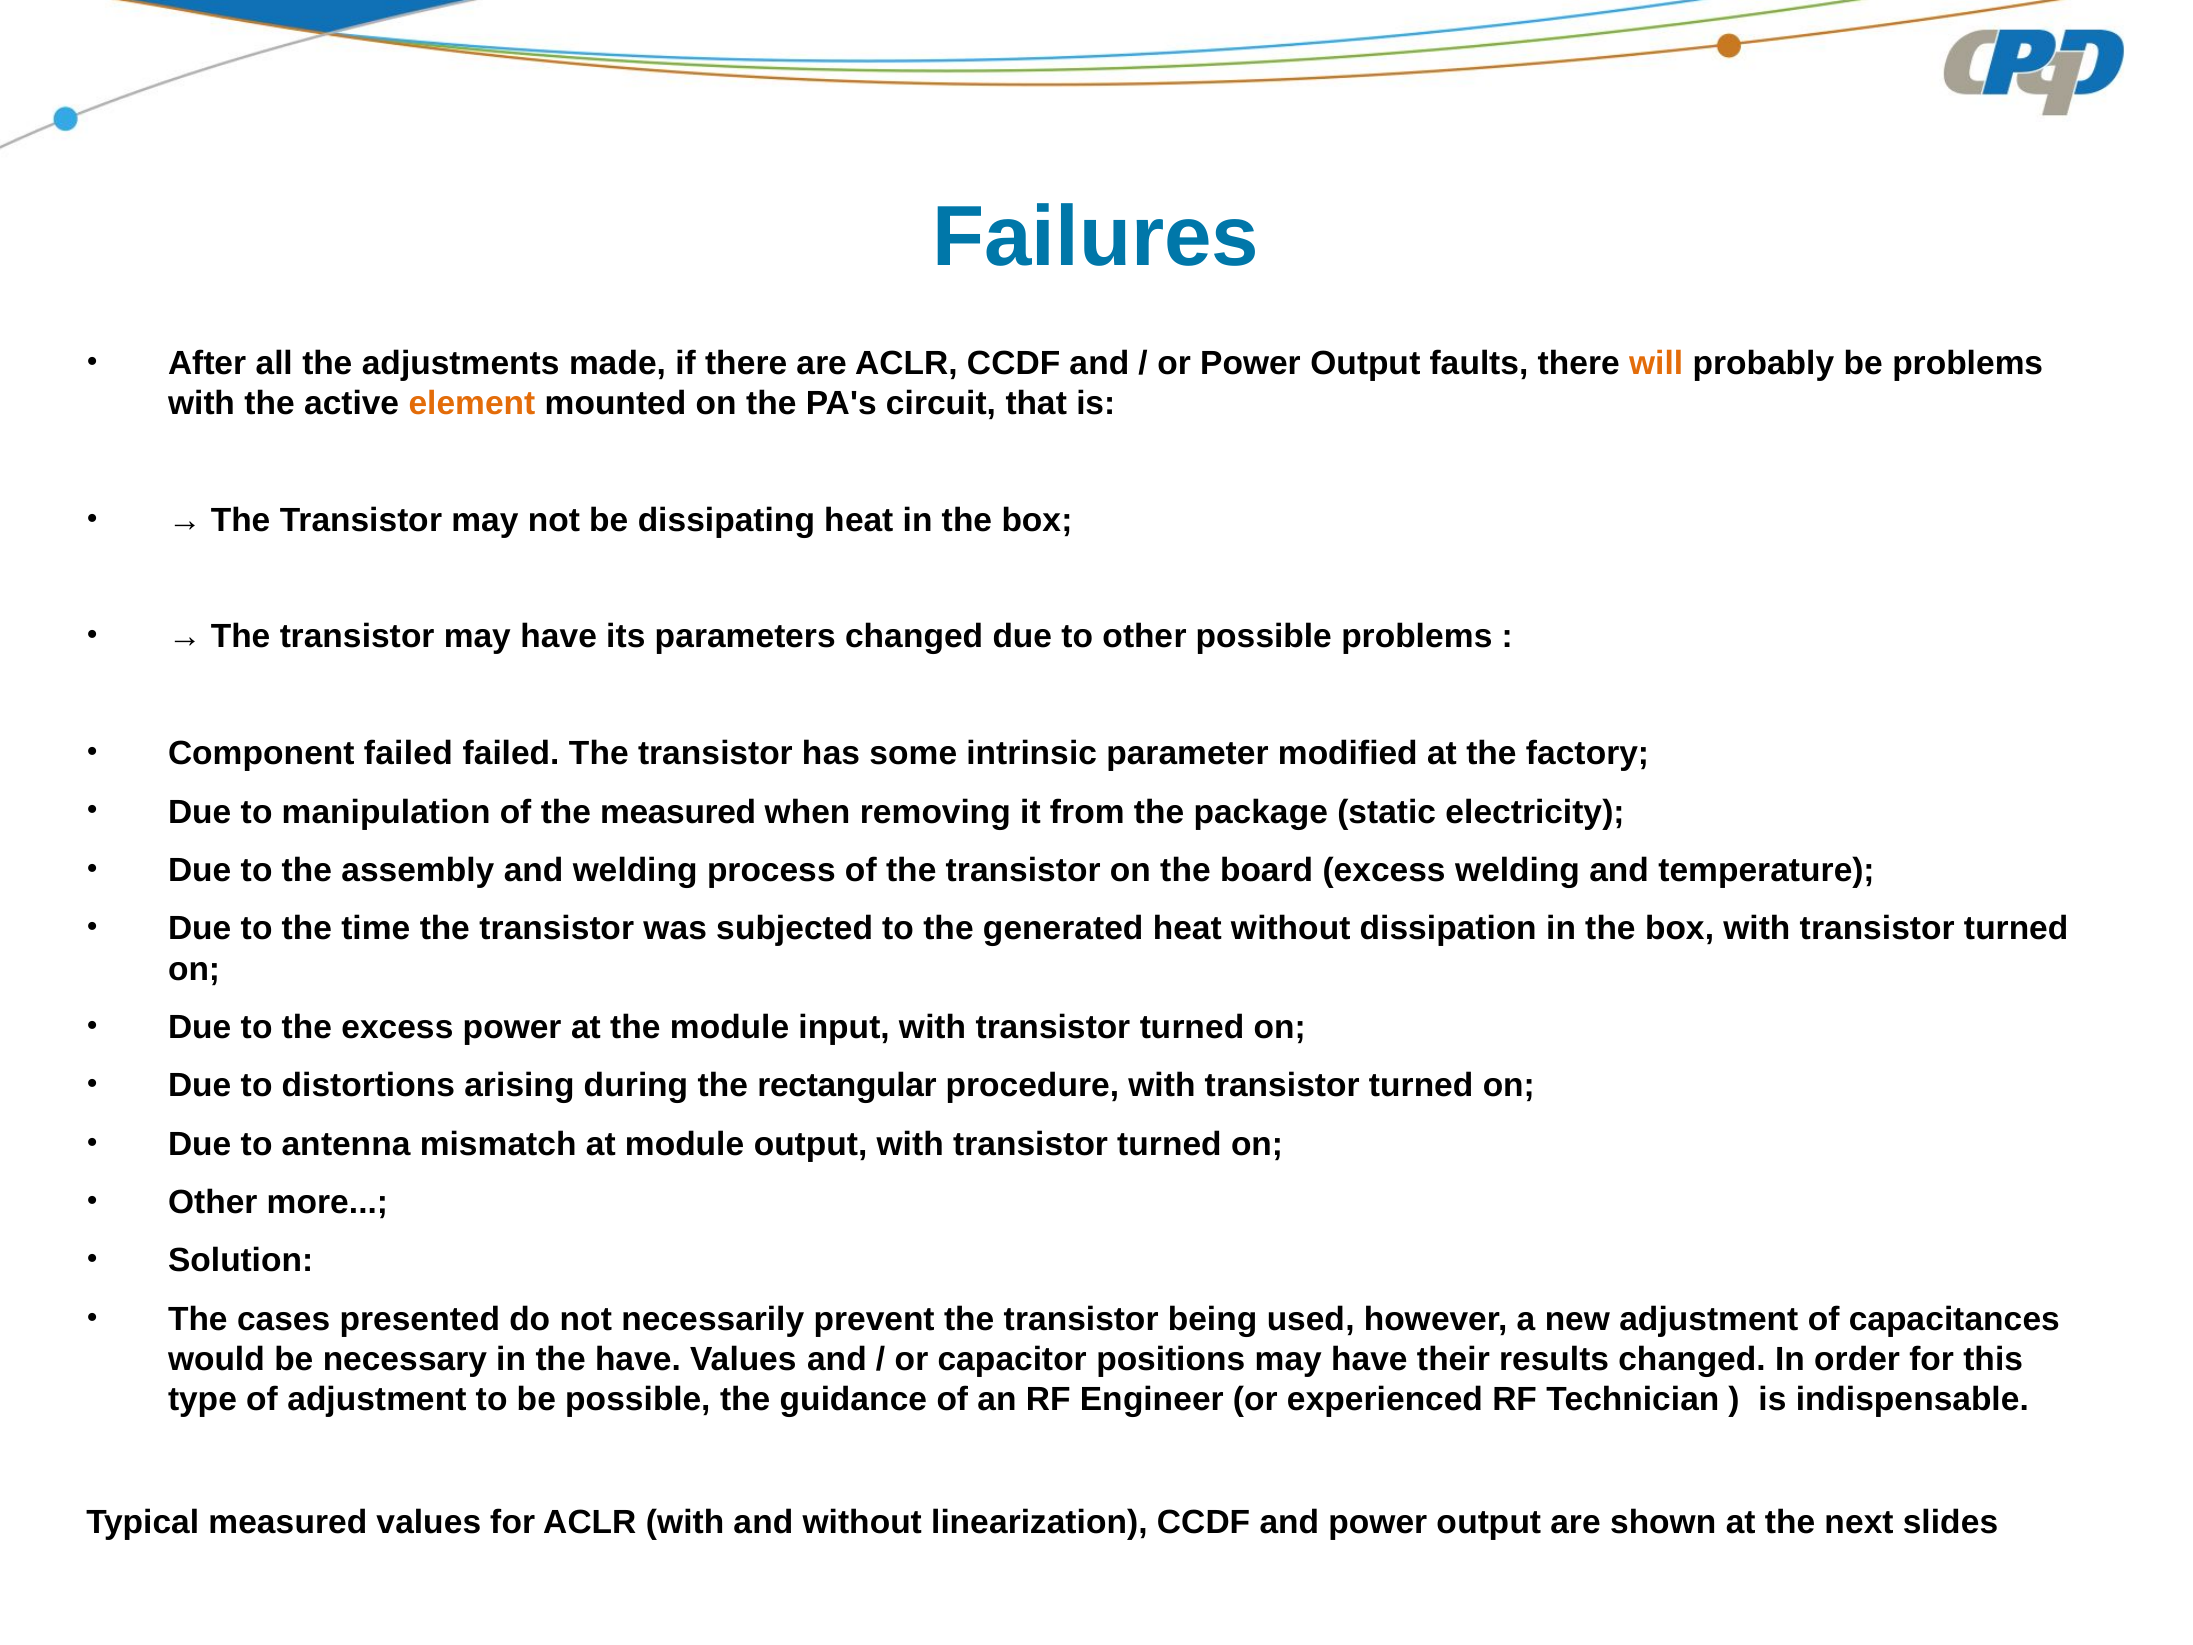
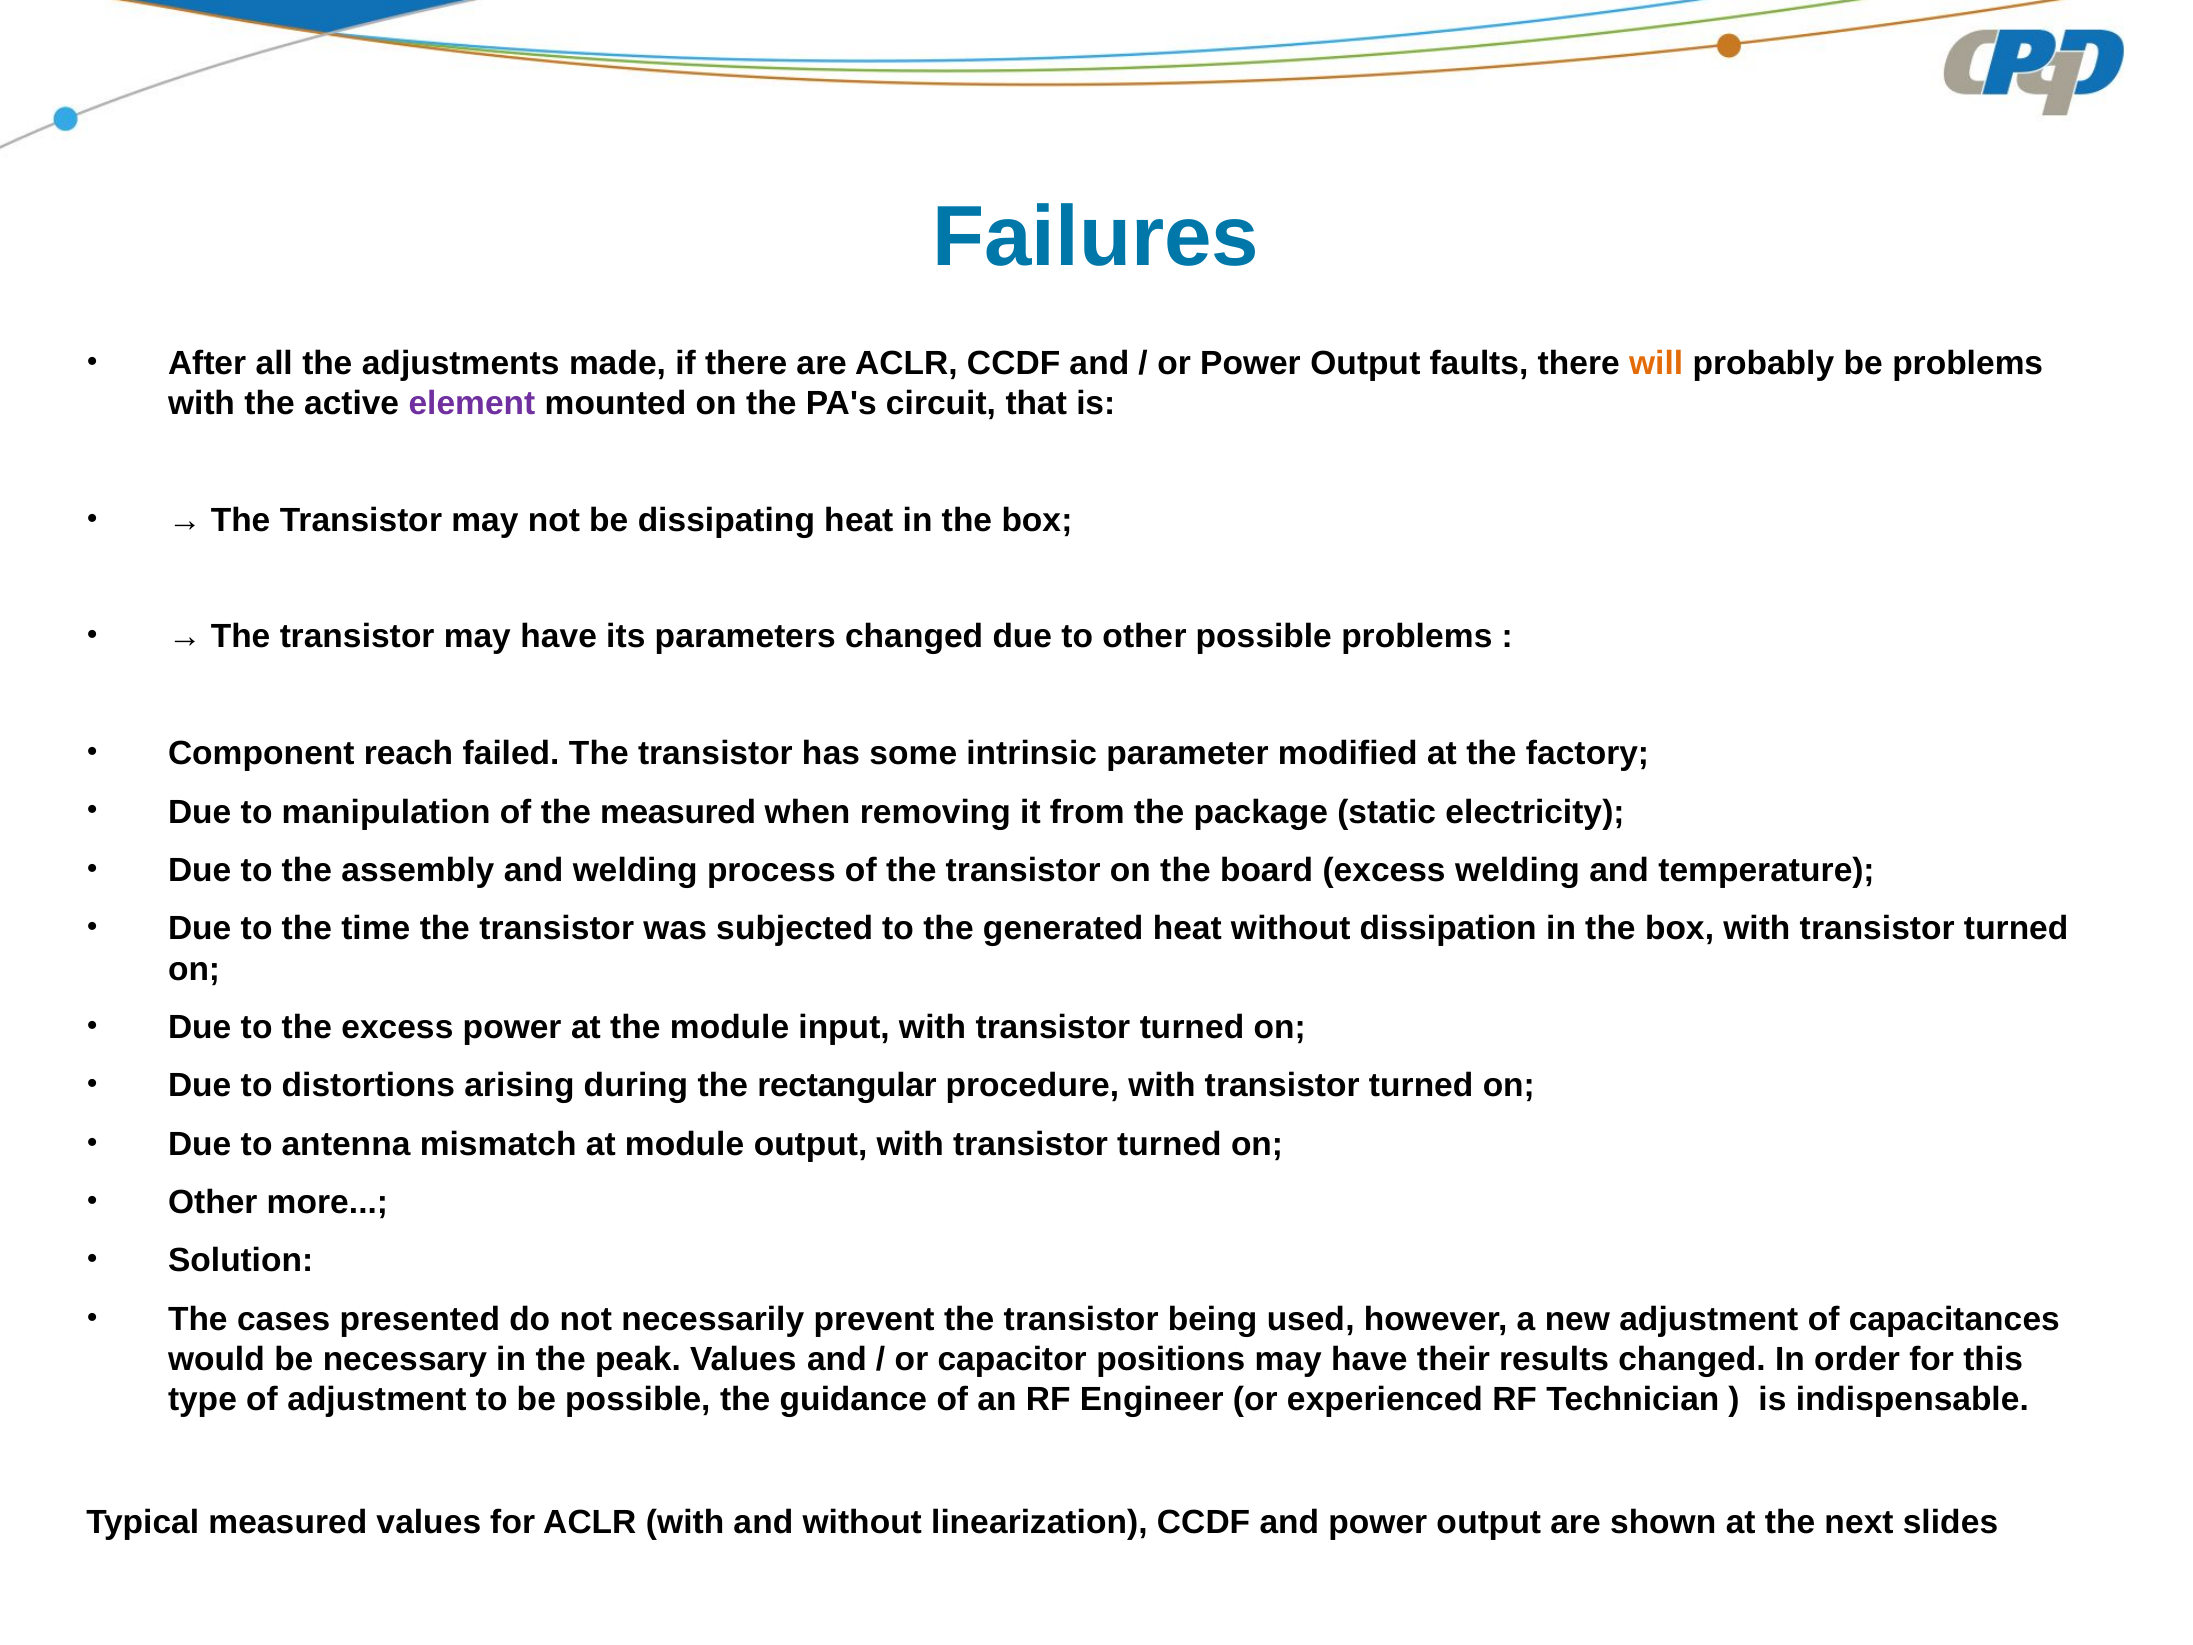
element colour: orange -> purple (472, 403)
Component failed: failed -> reach (408, 753)
the have: have -> peak (638, 1359)
